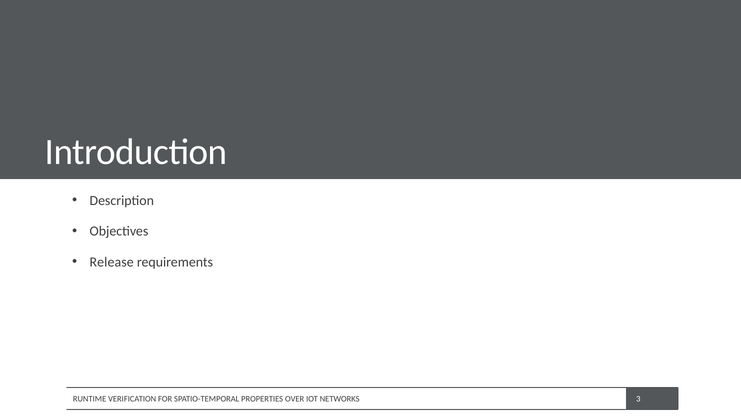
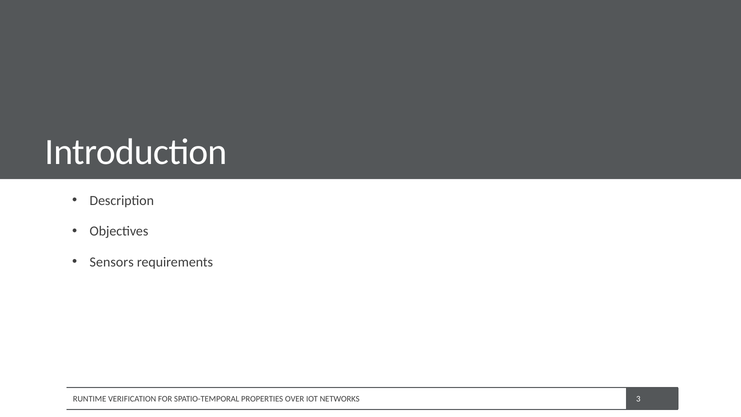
Release: Release -> Sensors (112, 262)
